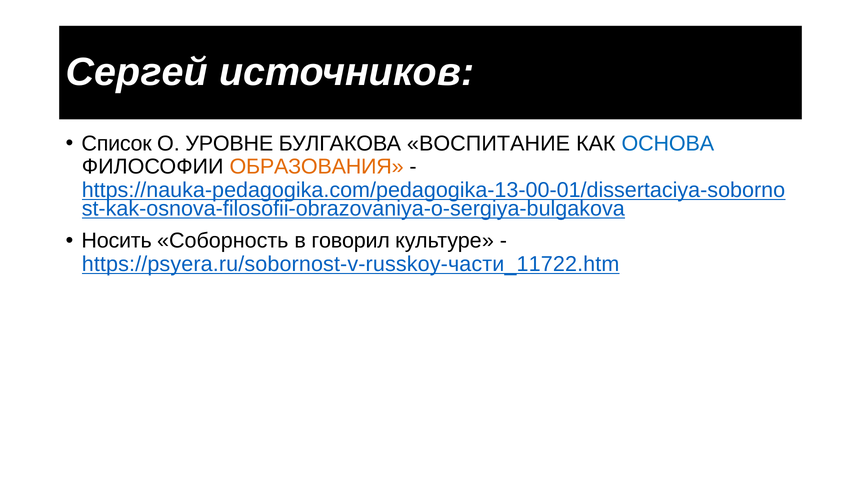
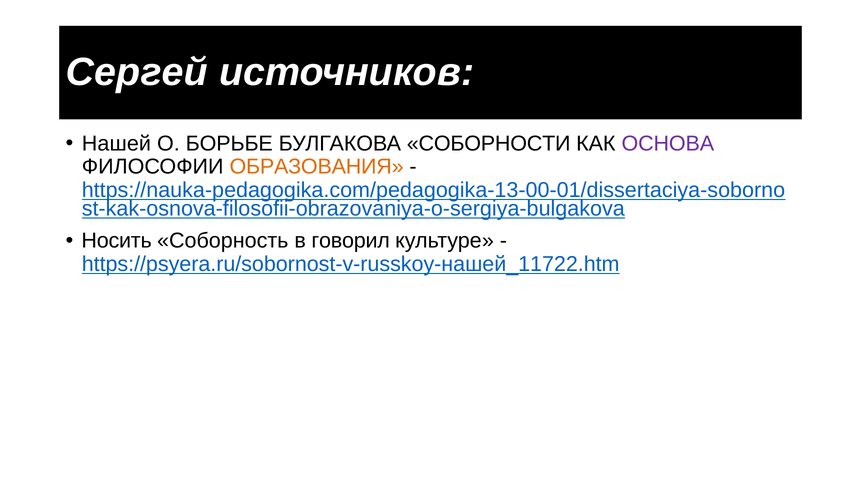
Список: Список -> Нашей (116, 144)
УРОВНЕ: УРОВНЕ -> БОРЬБЕ (229, 144)
ВОСПИТАНИЕ: ВОСПИТАНИЕ -> СОБОРНОСТИ (489, 144)
ОСНОВА colour: blue -> purple (668, 144)
https://psyera.ru/sobornost-v-russkoy-части_11722.htm: https://psyera.ru/sobornost-v-russkoy-части_11722.htm -> https://psyera.ru/sobornost-v-russkoy-нашей_11722.htm (351, 264)
